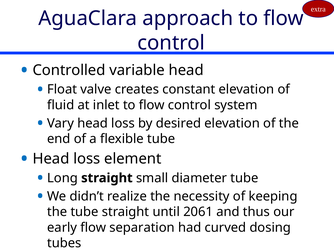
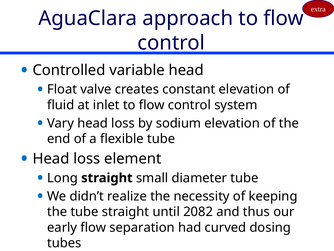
desired: desired -> sodium (178, 123)
2061: 2061 -> 2082 (198, 211)
